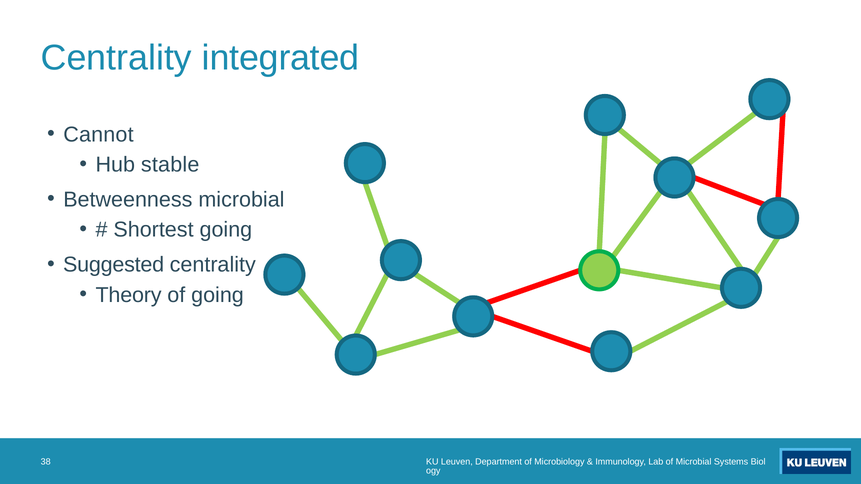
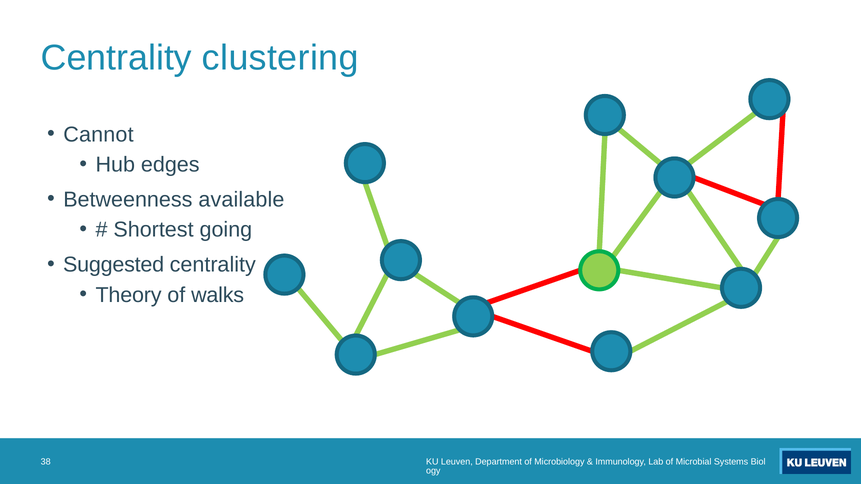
integrated: integrated -> clustering (280, 58)
stable: stable -> edges (170, 165)
Betweenness microbial: microbial -> available (241, 200)
of going: going -> walks (218, 295)
